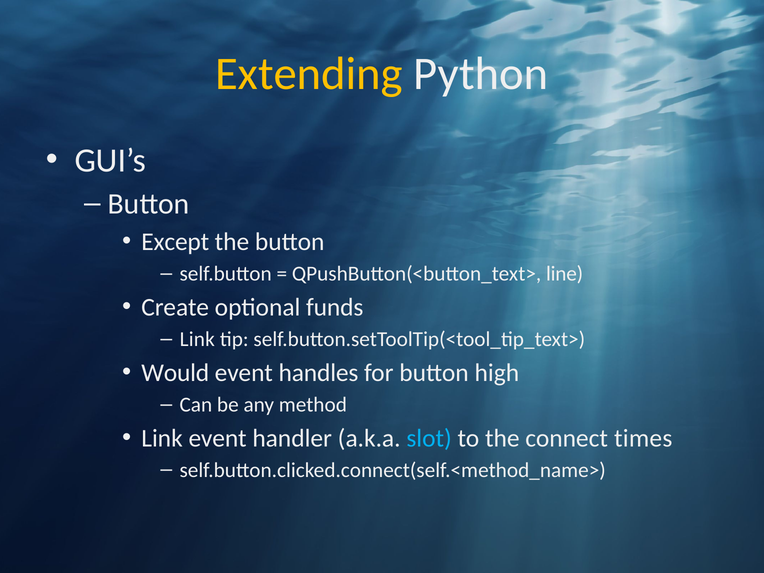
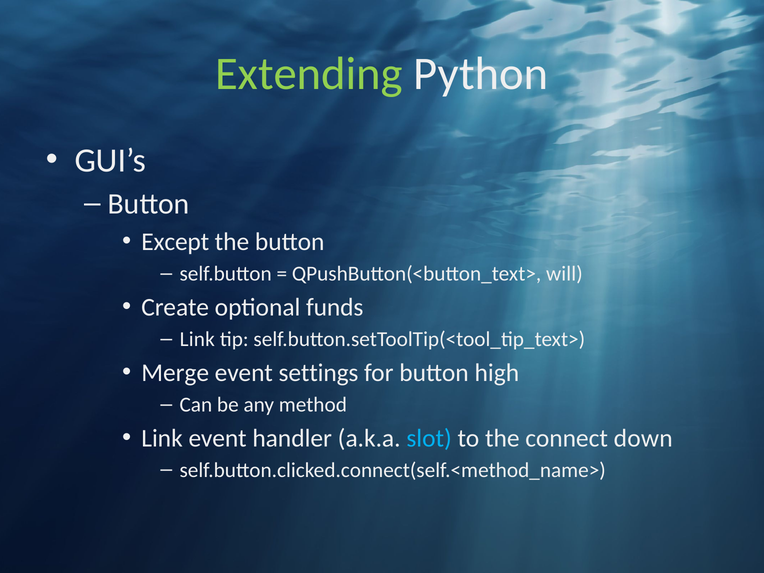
Extending colour: yellow -> light green (309, 74)
line: line -> will (564, 274)
Would: Would -> Merge (175, 373)
handles: handles -> settings (319, 373)
times: times -> down (643, 438)
